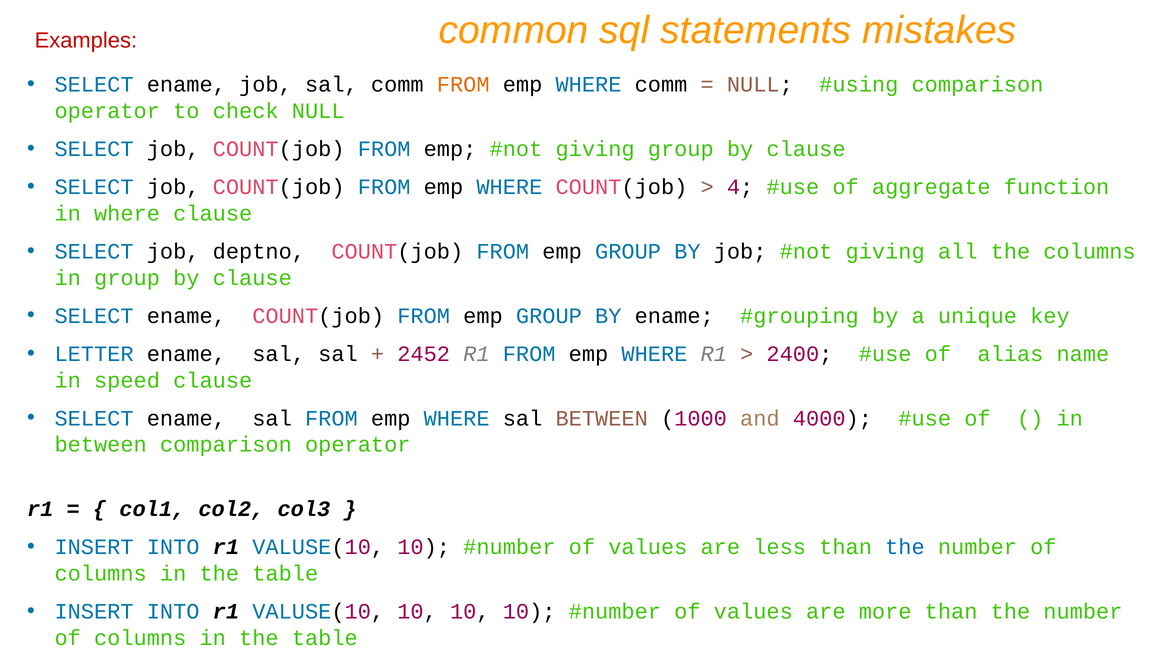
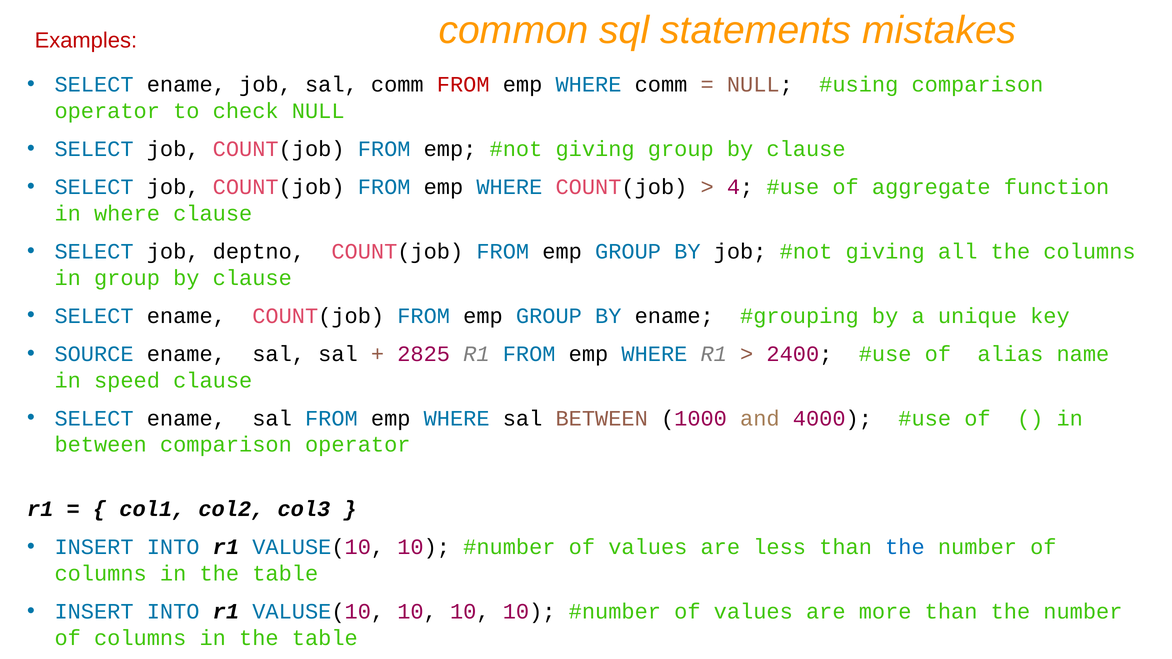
FROM colour: orange -> red (463, 85)
LETTER: LETTER -> SOURCE (94, 354)
2452: 2452 -> 2825 (424, 354)
